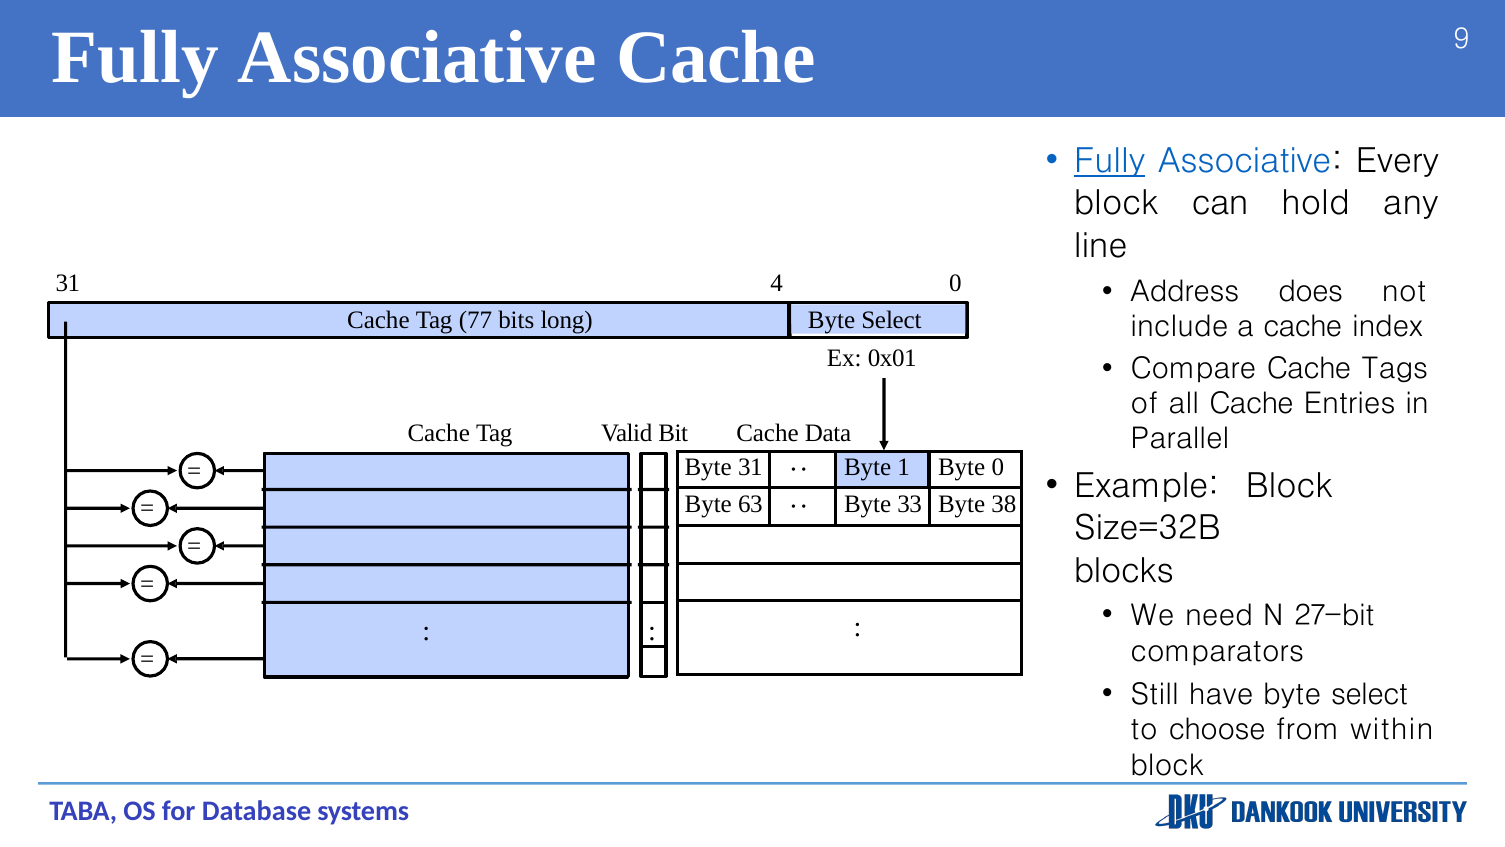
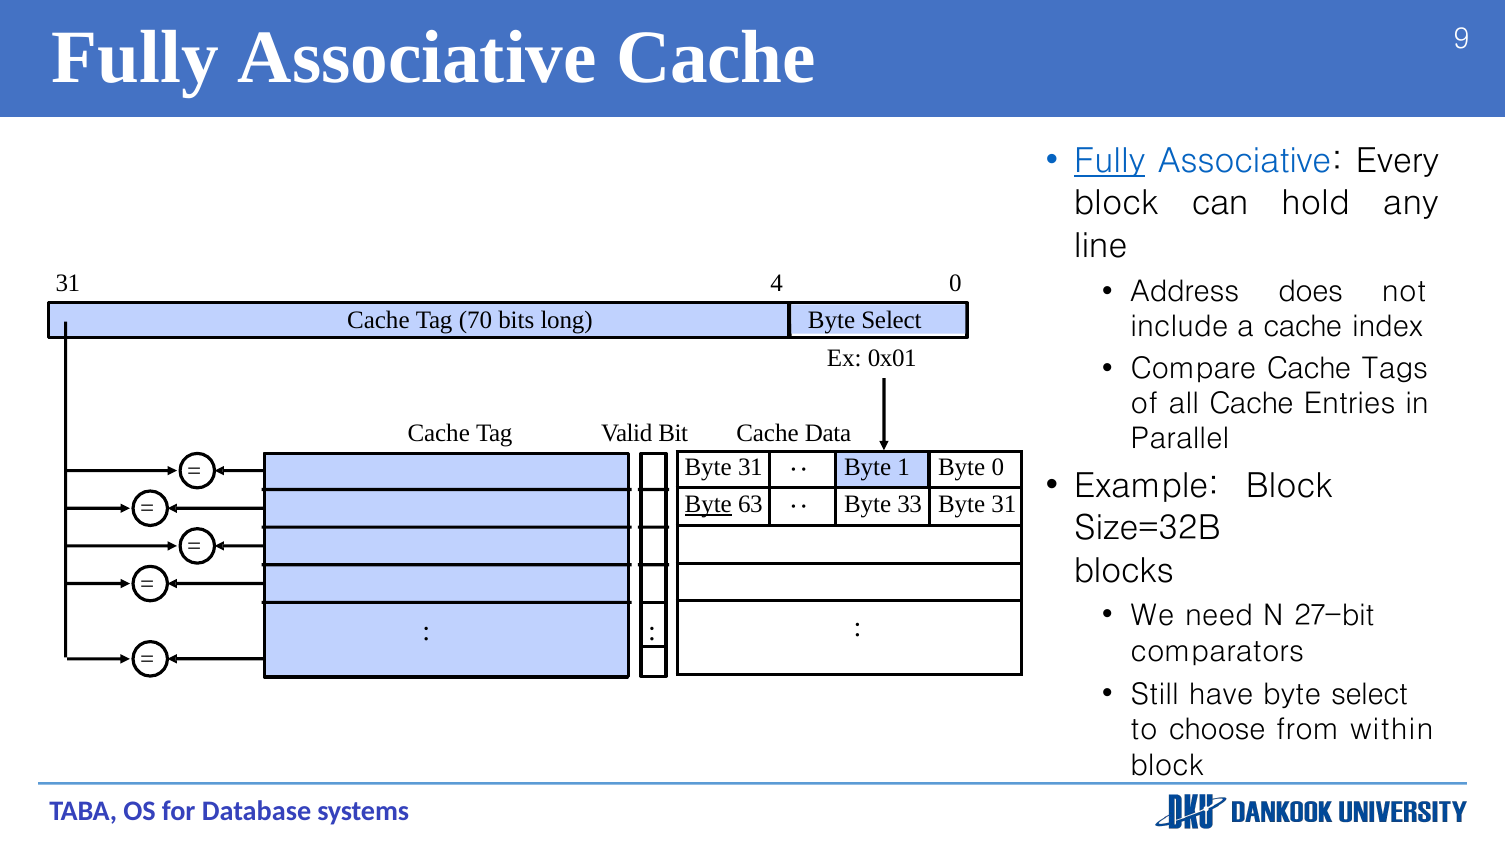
77: 77 -> 70 (475, 320)
Byte underline: none -> present (708, 504)
33 Byte 38: 38 -> 31 (1004, 504)
